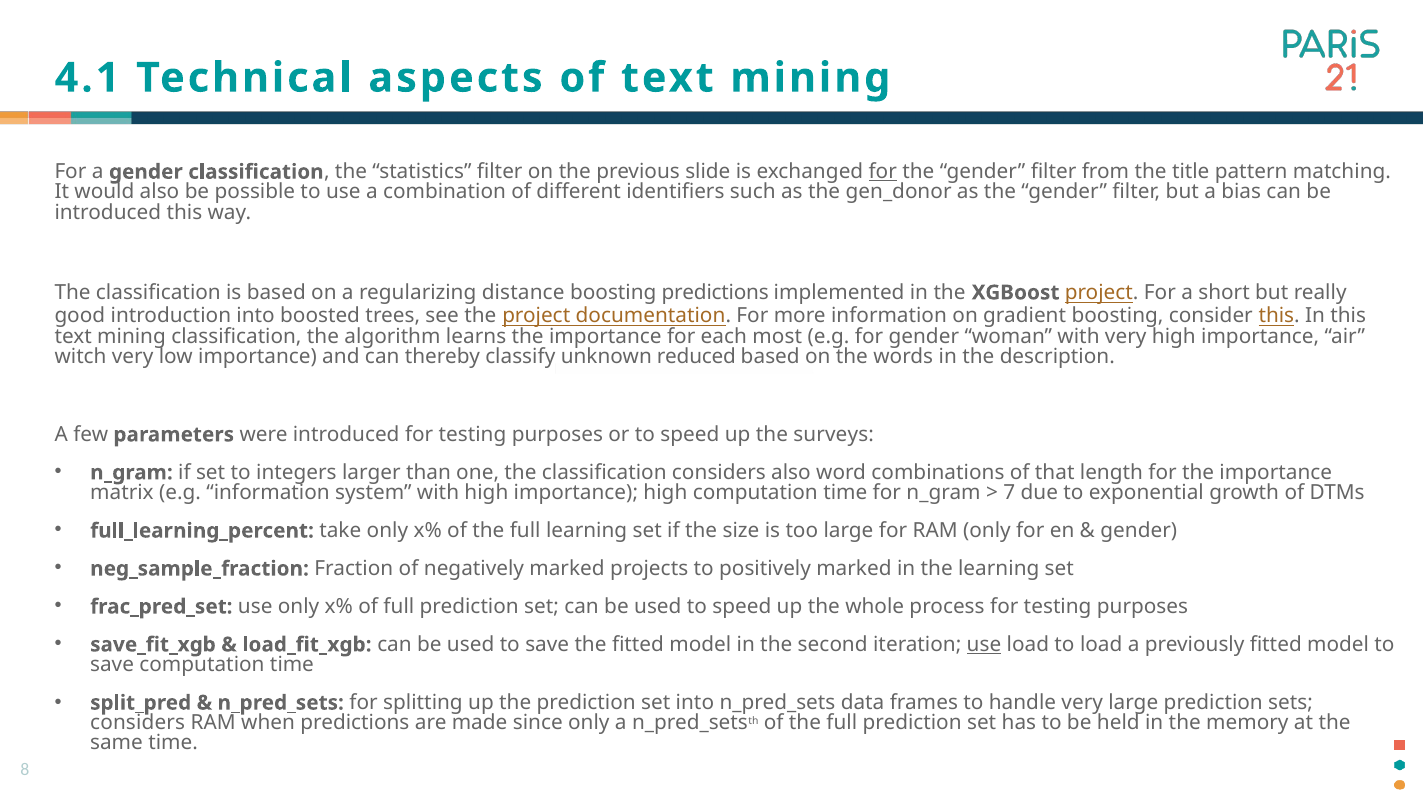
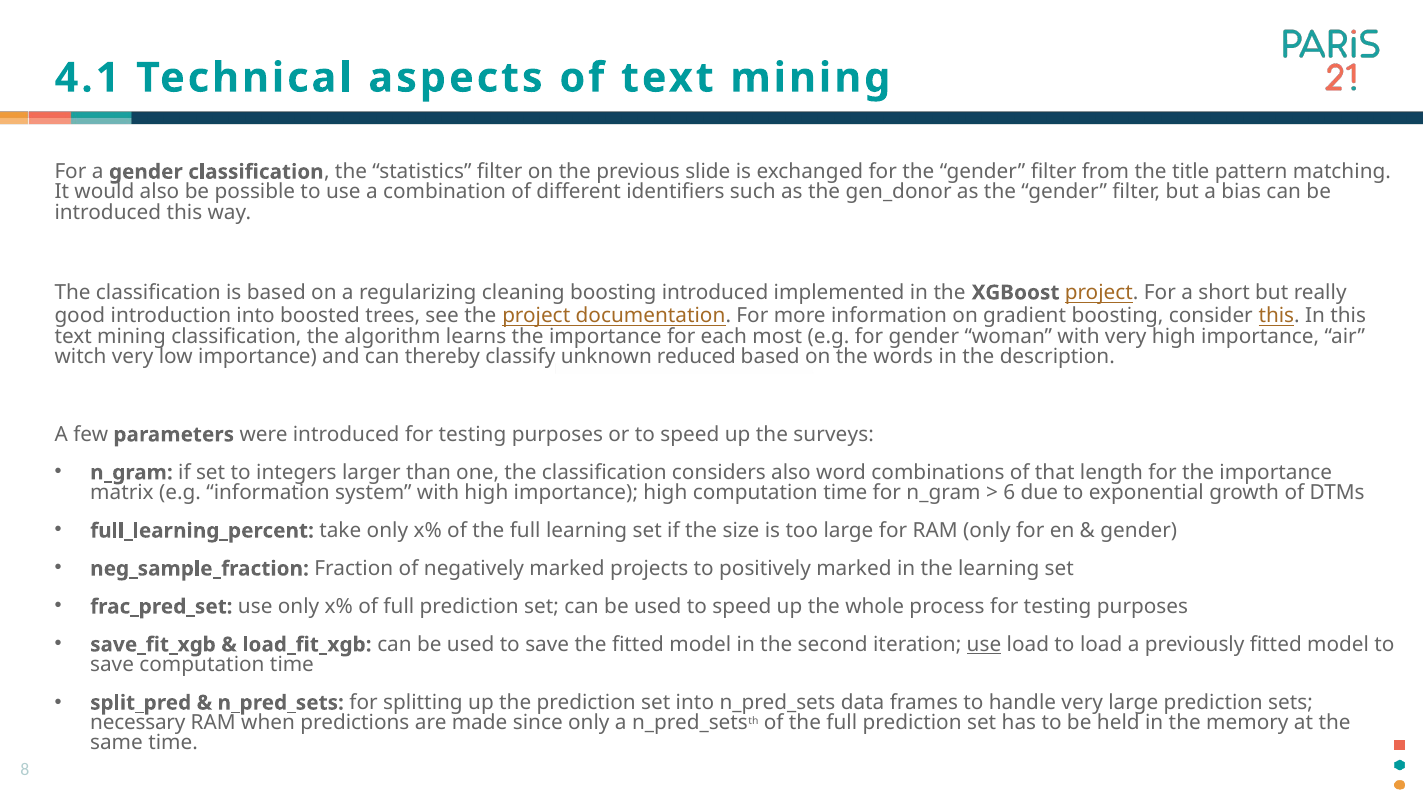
for underline: present -> none (883, 172)
distance: distance -> cleaning (523, 292)
boosting predictions: predictions -> introduced (715, 292)
7: 7 -> 6 (1009, 492)
considers: considers -> necessary (138, 722)
